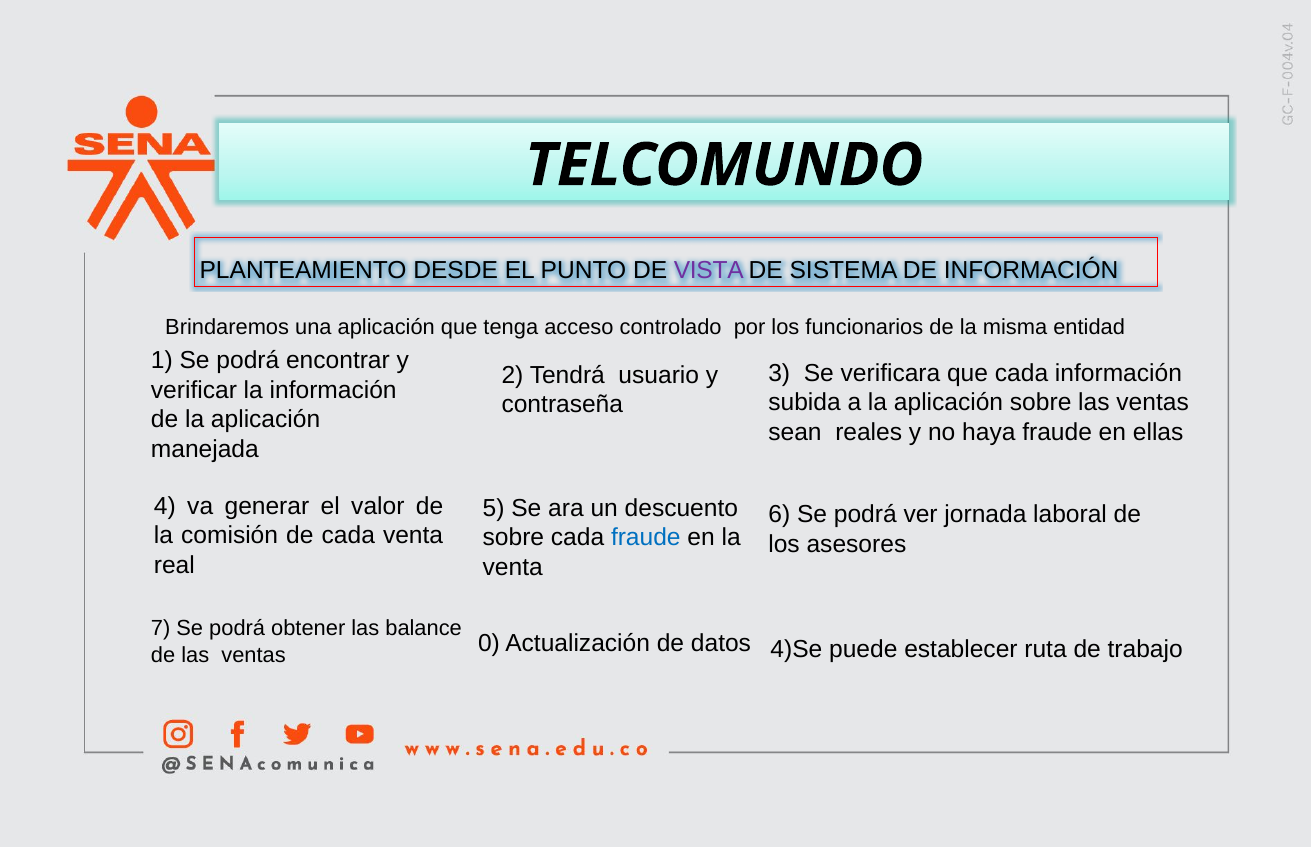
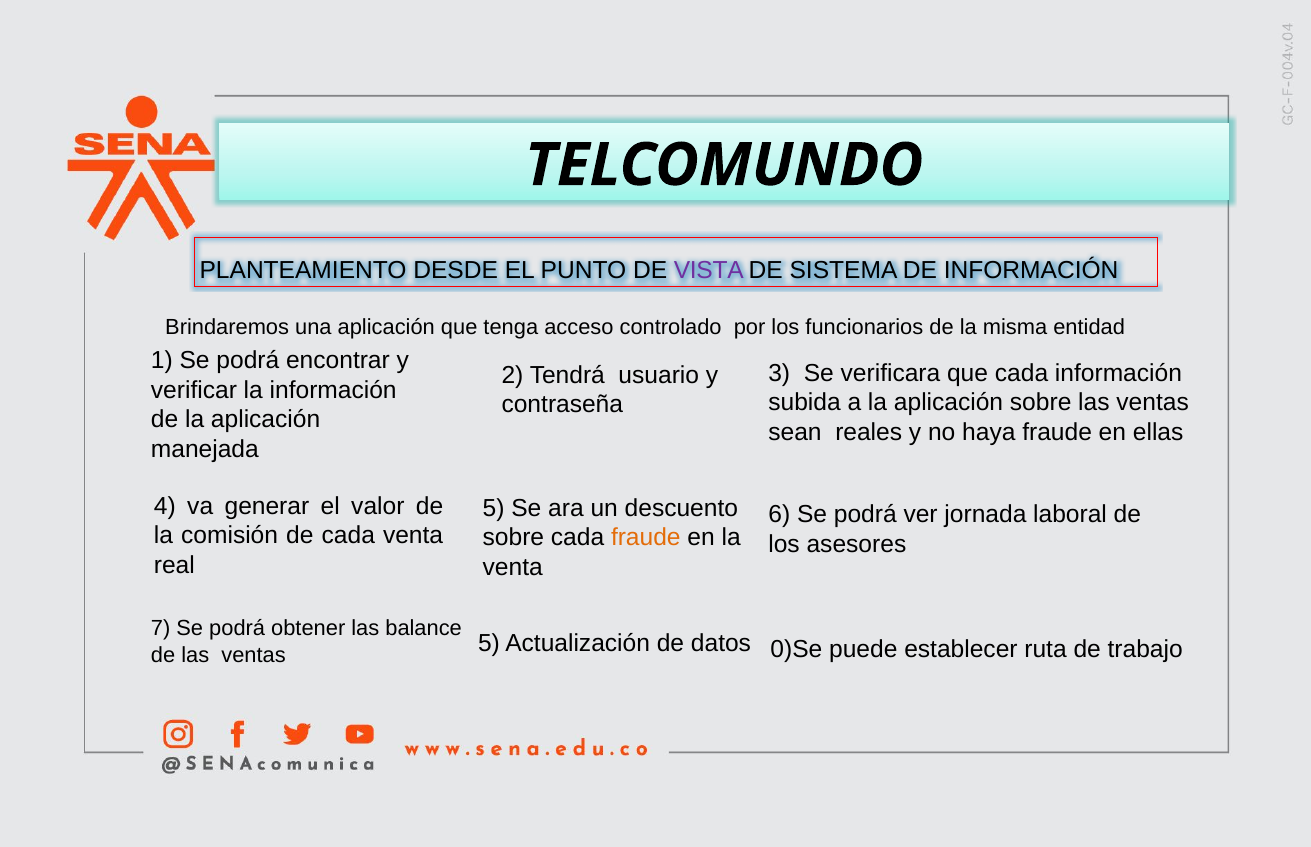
fraude colour: blue -> orange (646, 538)
ventas 0: 0 -> 5 (489, 643)
4)Se: 4)Se -> 0)Se (796, 649)
